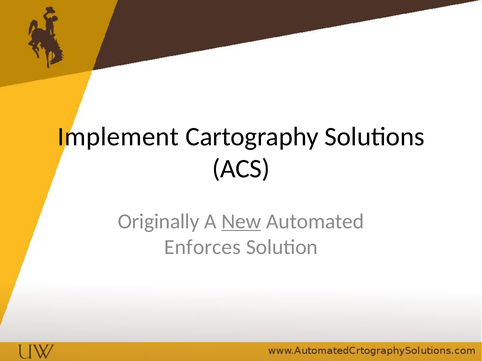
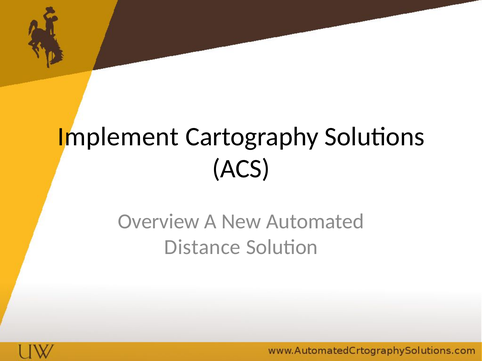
Originally: Originally -> Overview (159, 222)
New underline: present -> none (241, 222)
Enforces: Enforces -> Distance (202, 247)
